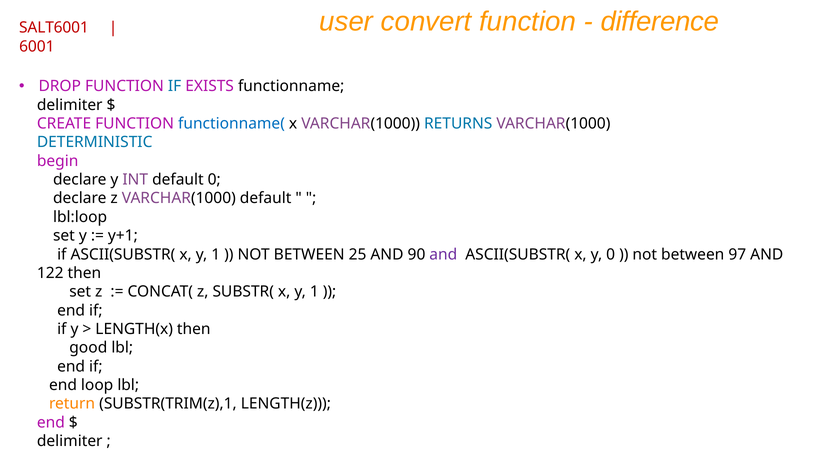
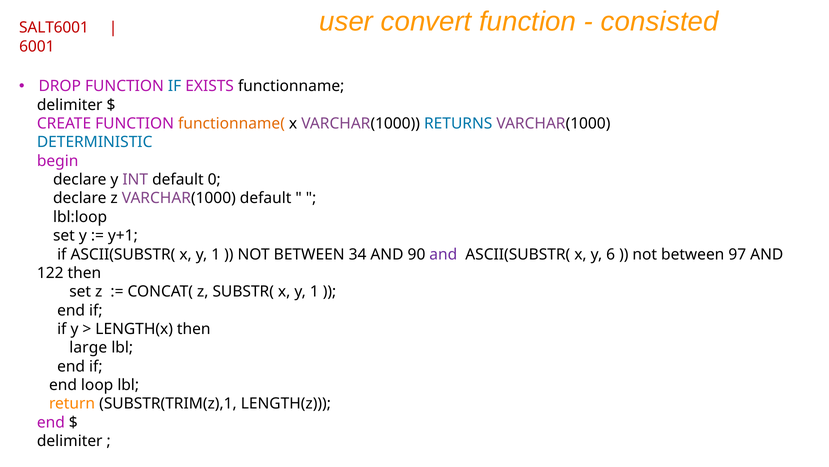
difference: difference -> consisted (660, 22)
functionname( colour: blue -> orange (231, 123)
25: 25 -> 34 (358, 254)
y 0: 0 -> 6 (611, 254)
good: good -> large (88, 347)
